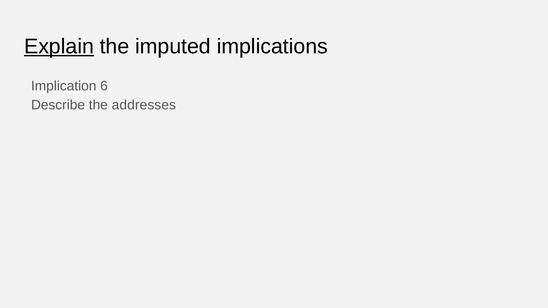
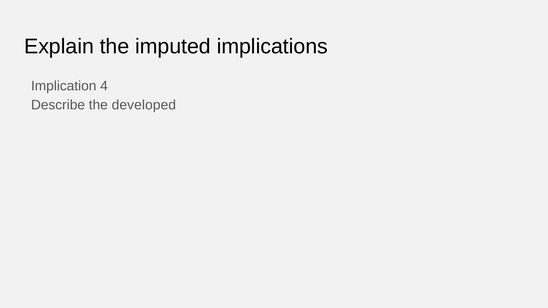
Explain underline: present -> none (59, 46)
6: 6 -> 4 (104, 86)
addresses: addresses -> developed (144, 105)
